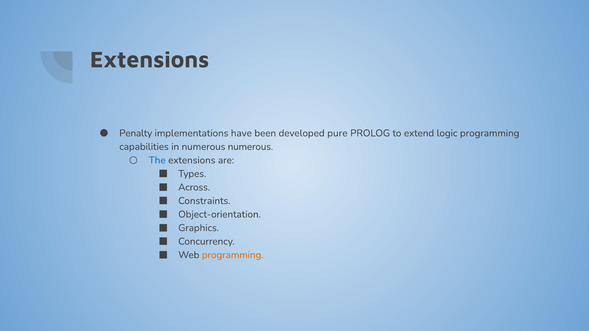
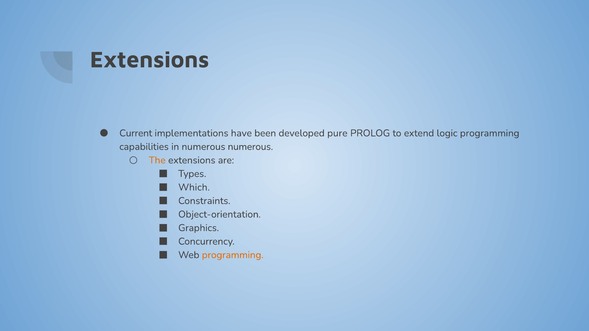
Penalty: Penalty -> Current (136, 133)
The colour: blue -> orange (157, 160)
Across: Across -> Which (194, 187)
